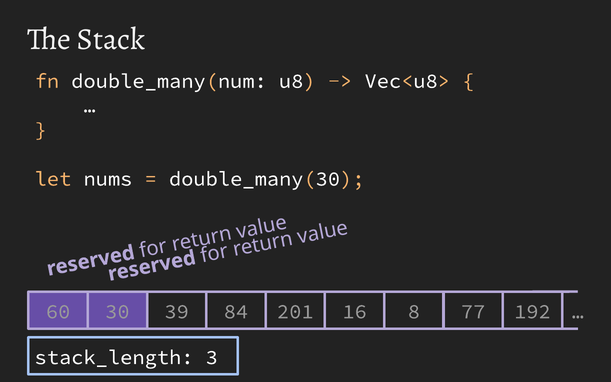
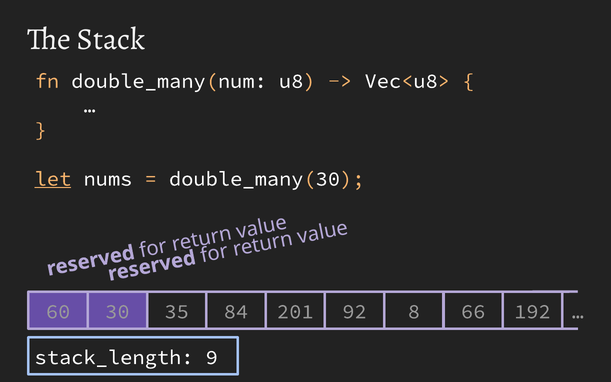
let underline: none -> present (53, 179)
39: 39 -> 35 (177, 311)
16: 16 -> 92 (355, 311)
77: 77 -> 66 (473, 311)
3: 3 -> 9 (212, 357)
